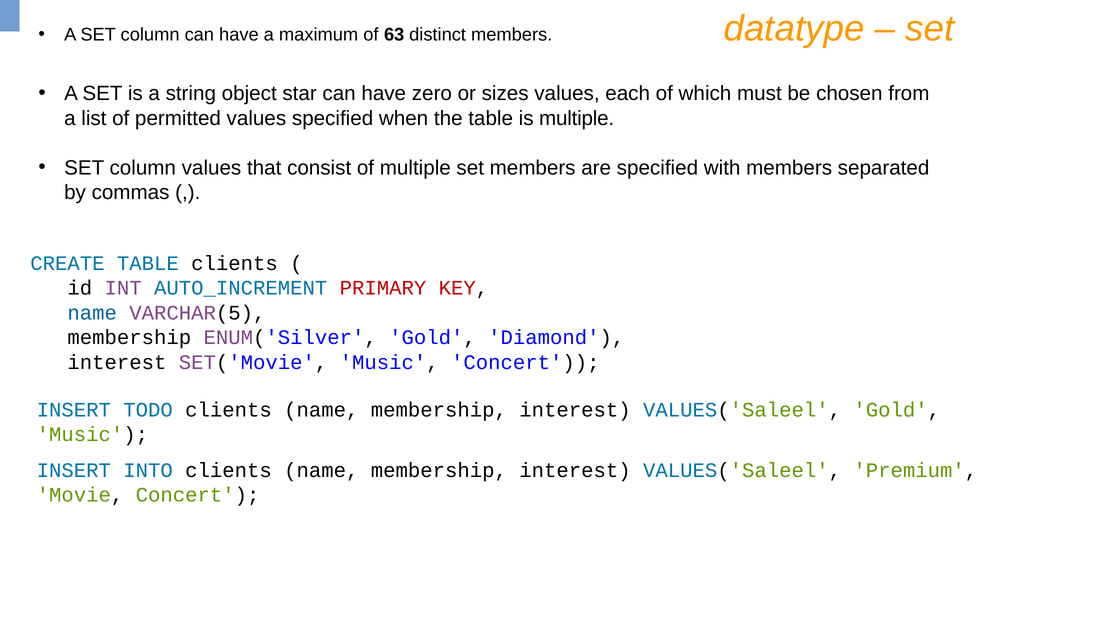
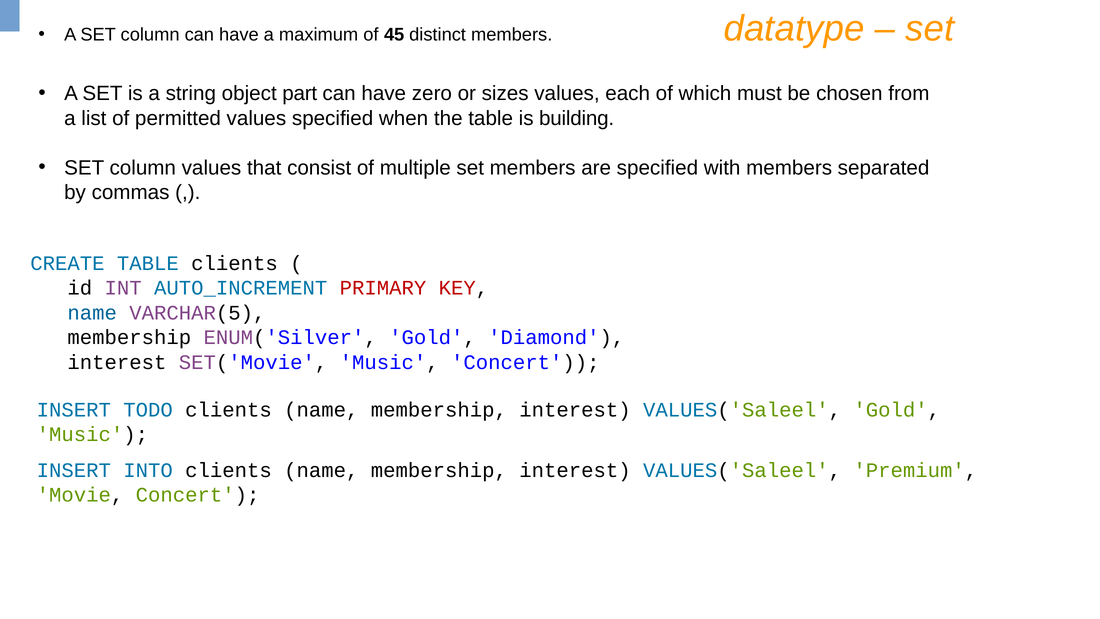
63: 63 -> 45 (394, 35)
star: star -> part (300, 93)
is multiple: multiple -> building (577, 118)
